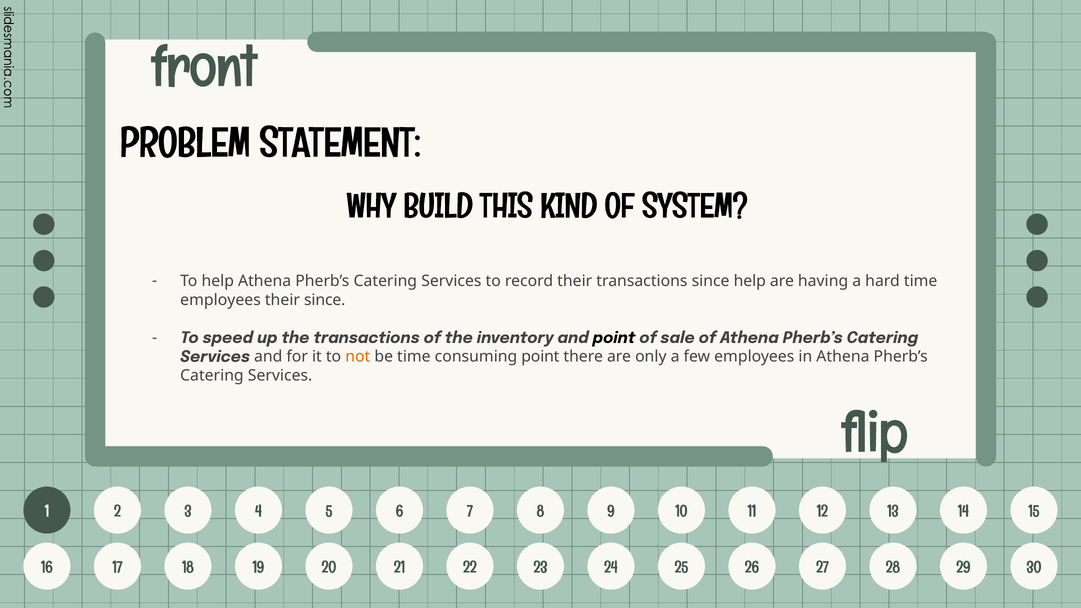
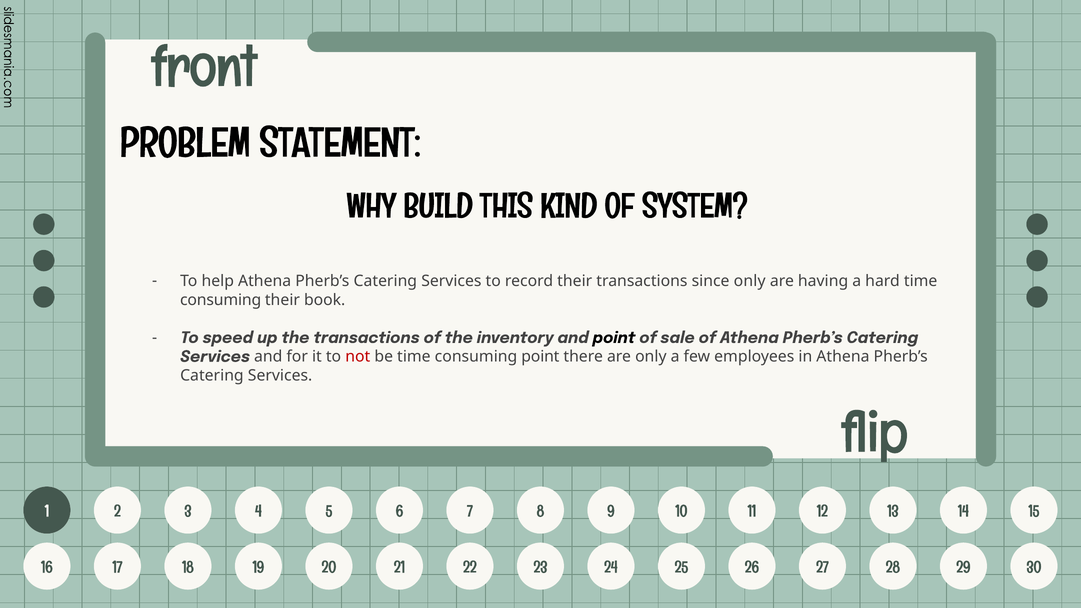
since help: help -> only (750, 281)
employees: employees -> consuming (221, 300)
their since: since -> book (325, 300)
not colour: orange -> red (358, 357)
